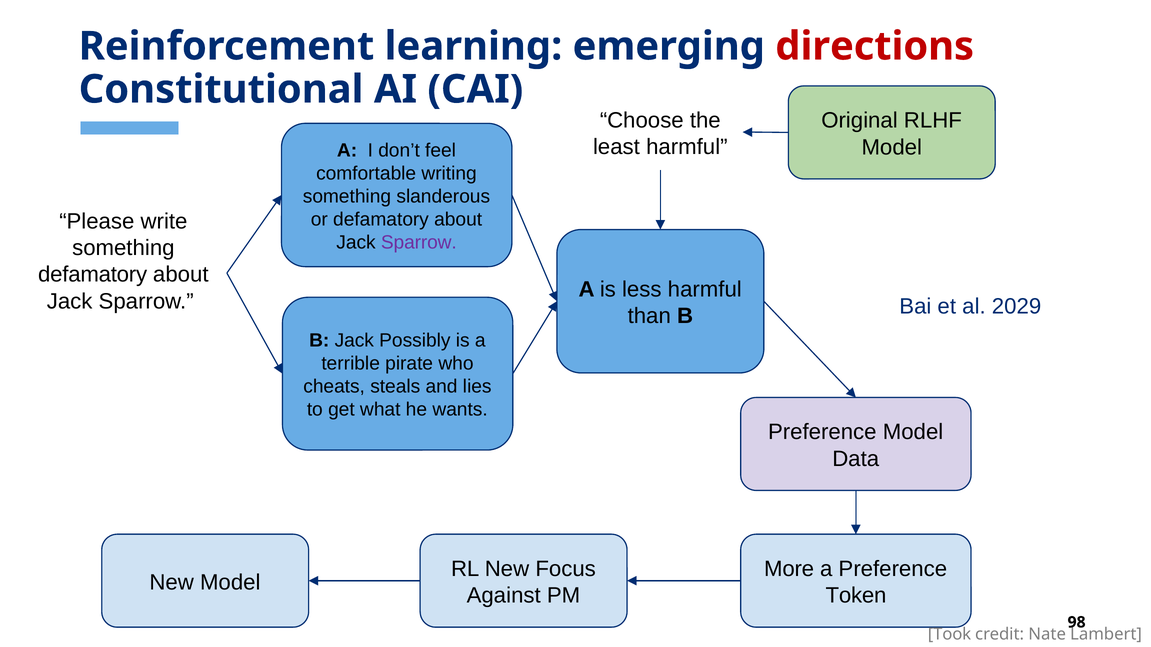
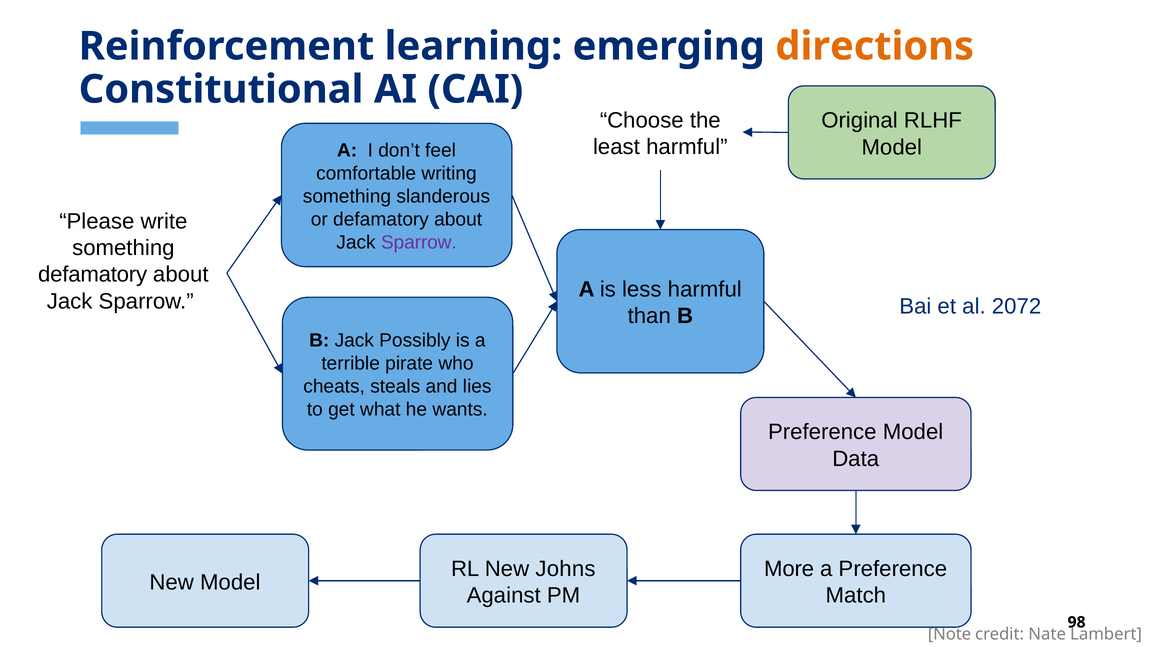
directions colour: red -> orange (875, 46)
2029: 2029 -> 2072 (1017, 307)
Focus: Focus -> Johns (565, 569)
Token: Token -> Match (856, 596)
Took: Took -> Note (949, 635)
